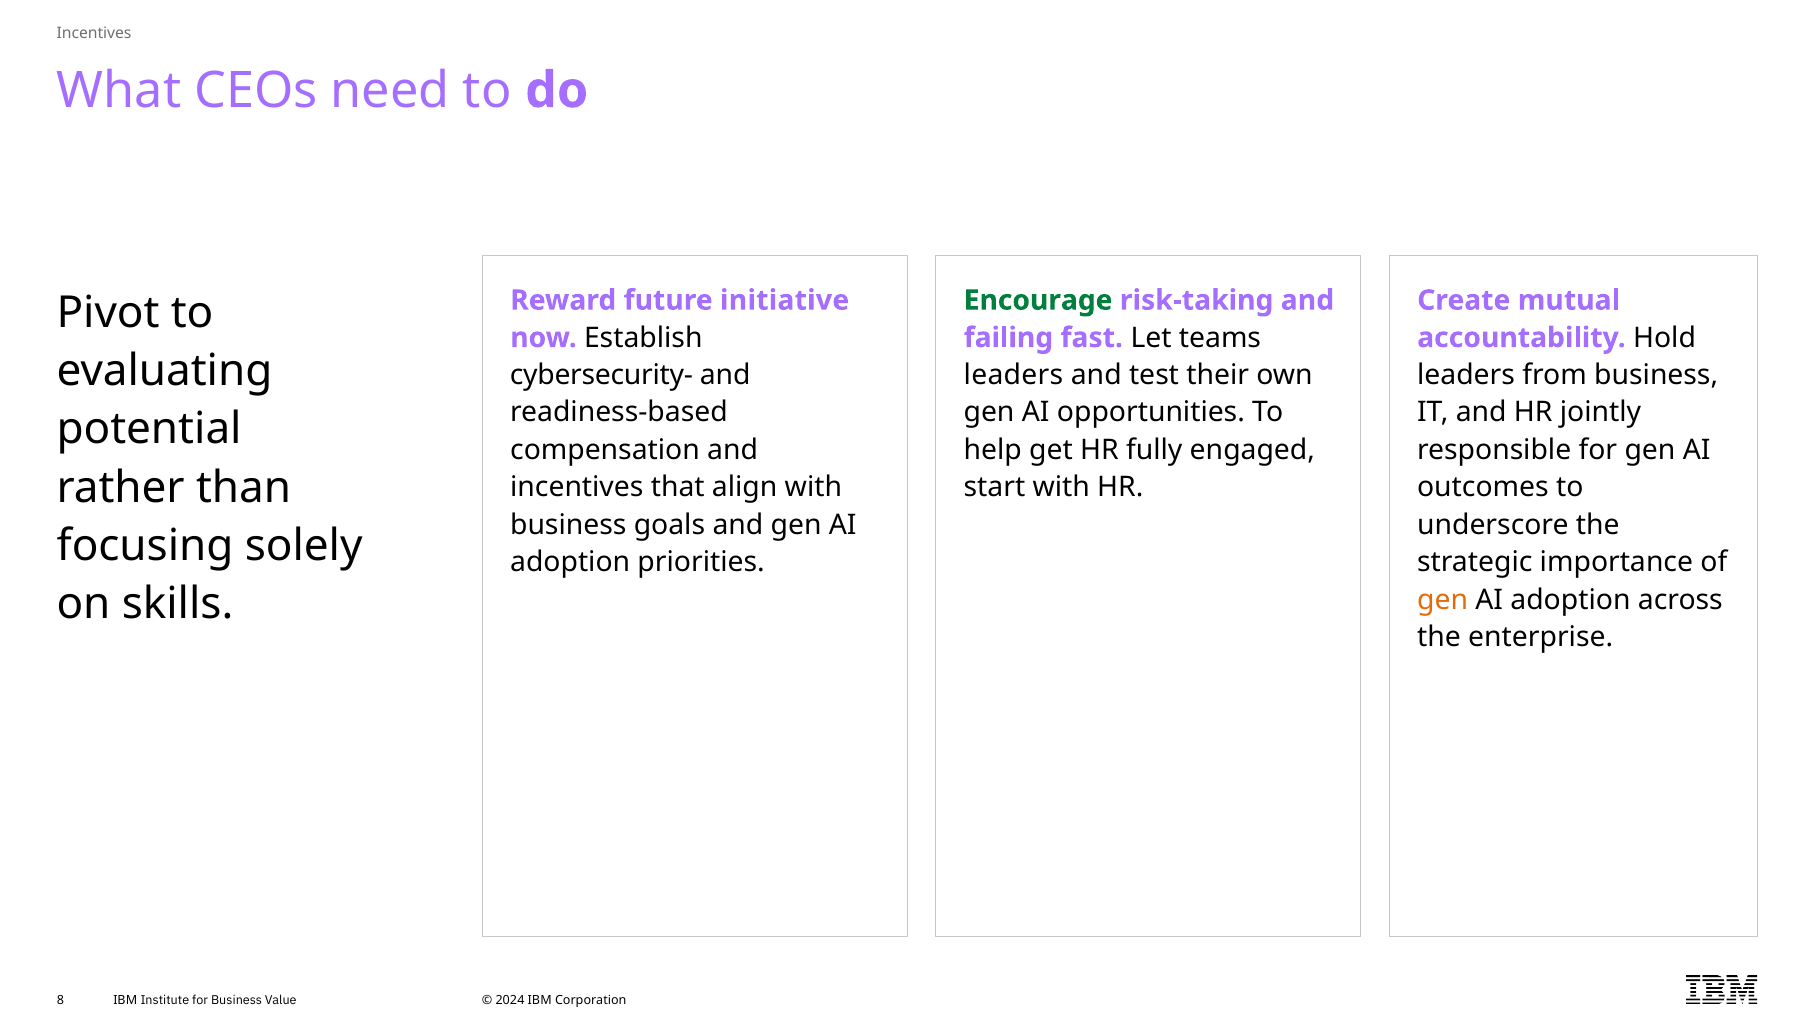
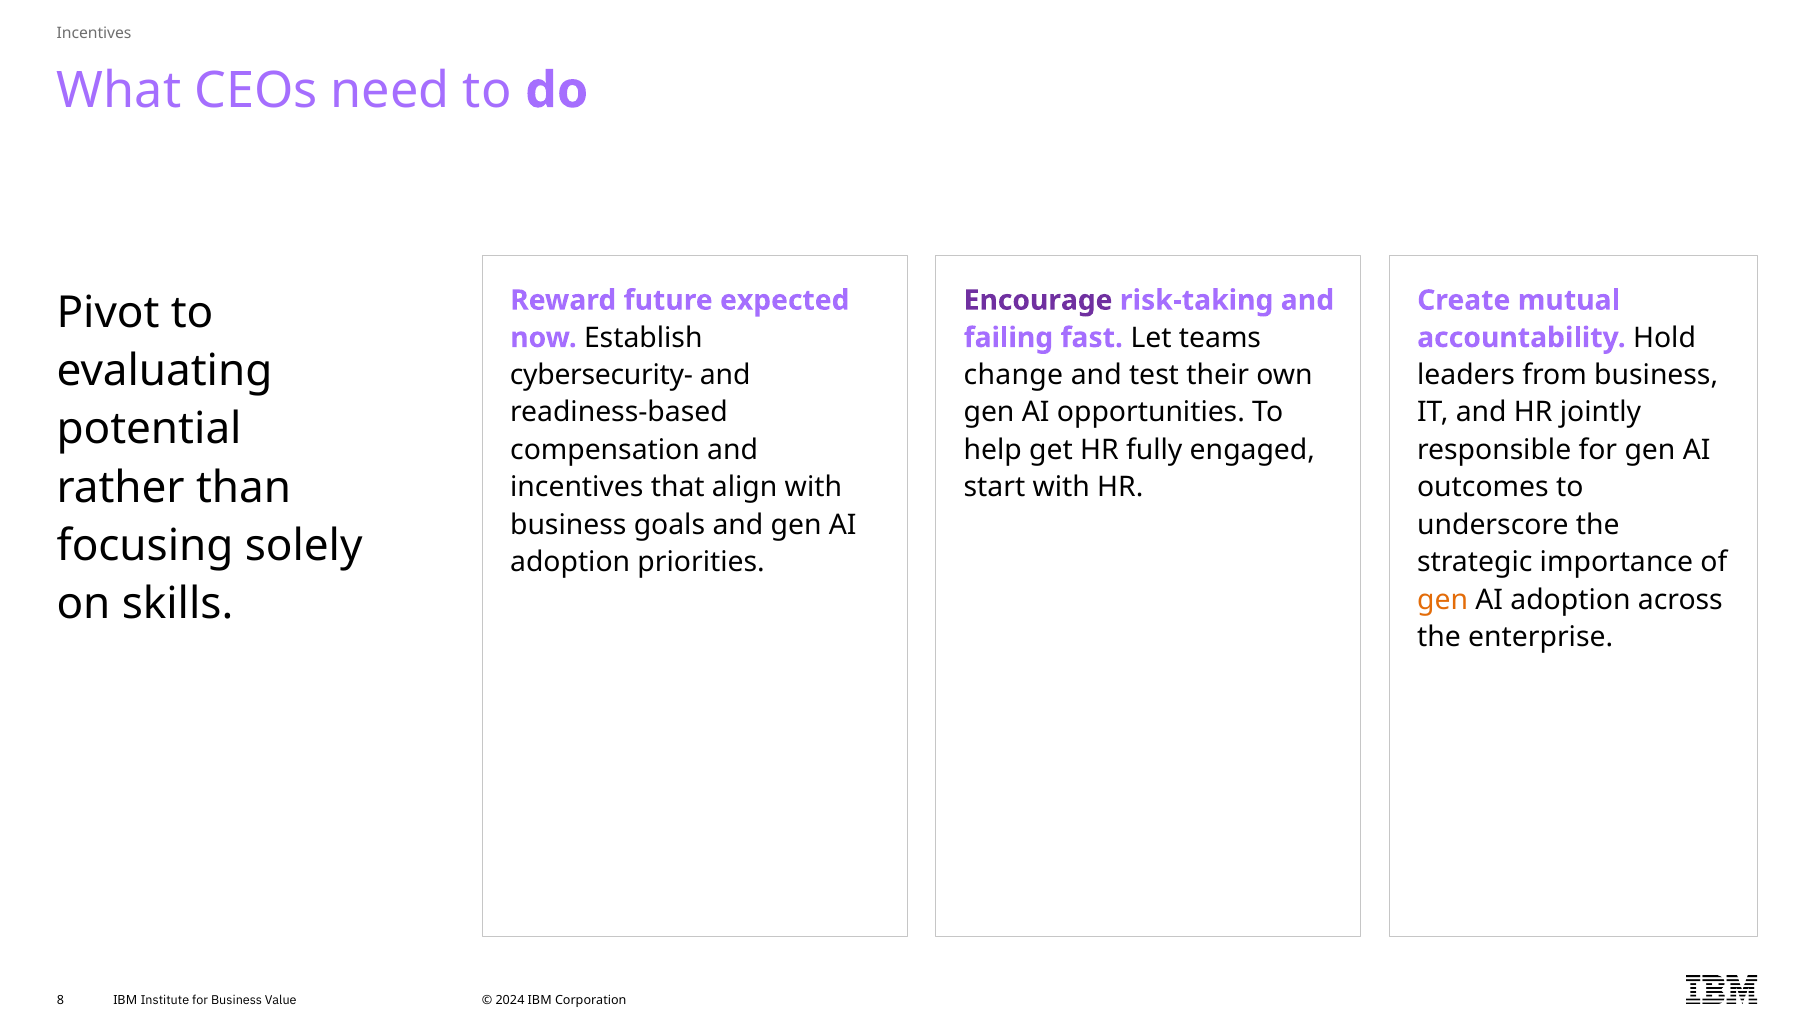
initiative: initiative -> expected (785, 300)
Encourage colour: green -> purple (1038, 300)
leaders: leaders -> change (1013, 375)
